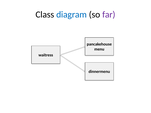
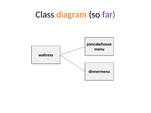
diagram colour: blue -> orange (72, 15)
